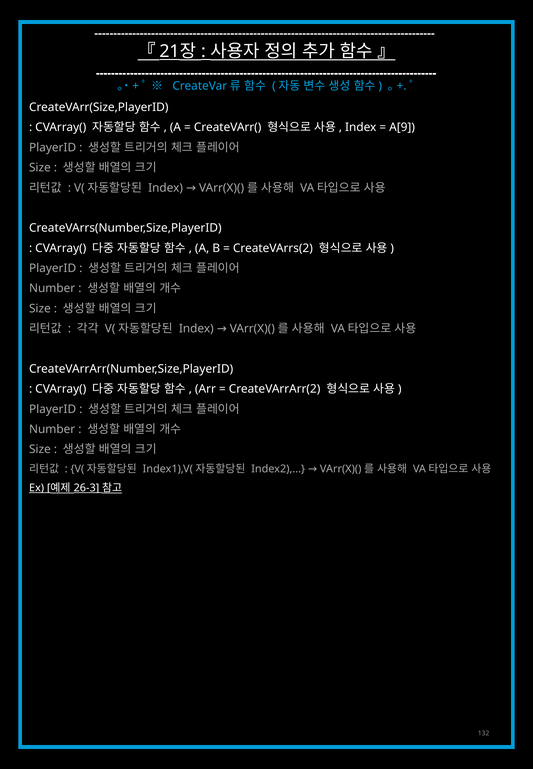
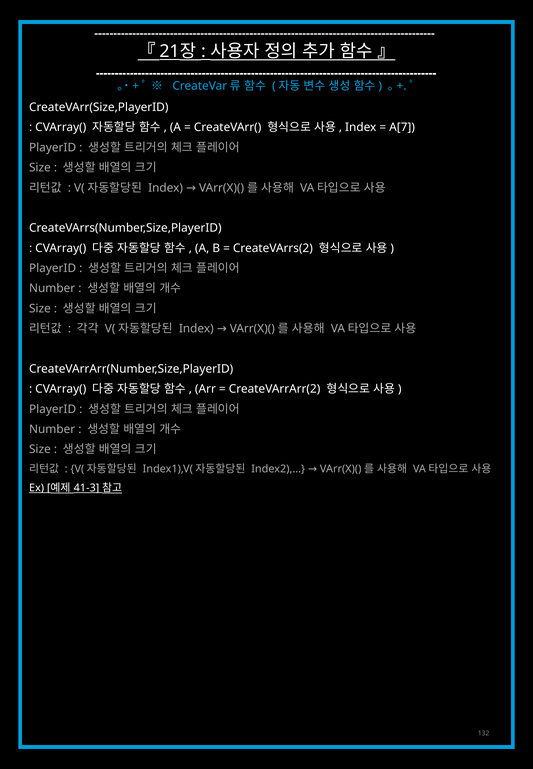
A[9: A[9 -> A[7 (402, 128)
26-3: 26-3 -> 41-3 (86, 488)
